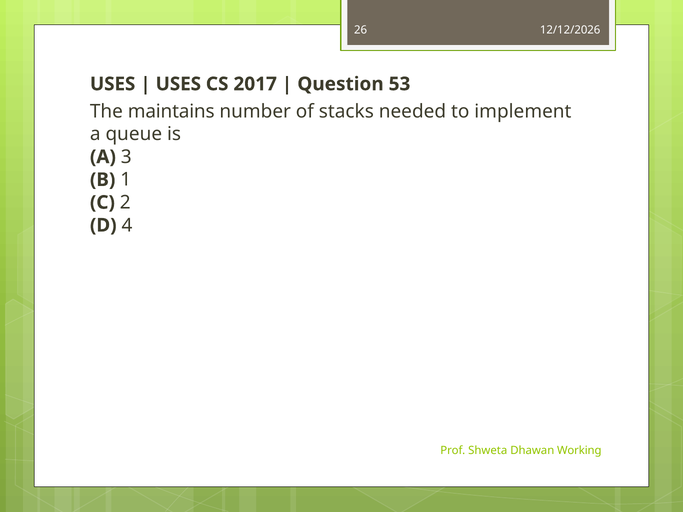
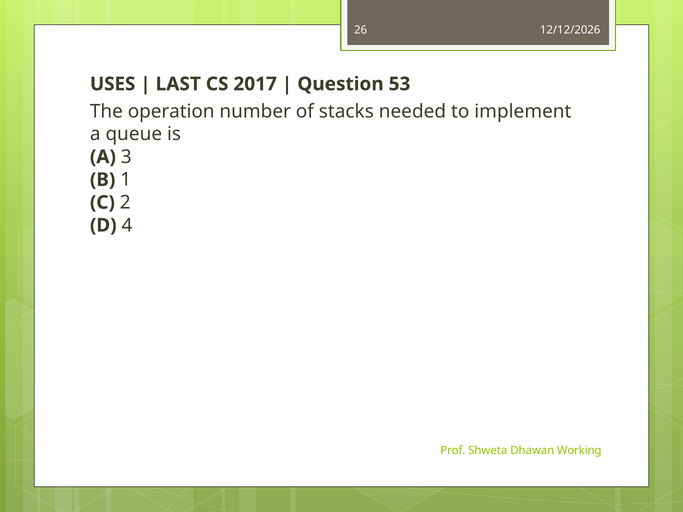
USES: USES -> LAST (178, 84)
maintains: maintains -> operation (171, 111)
